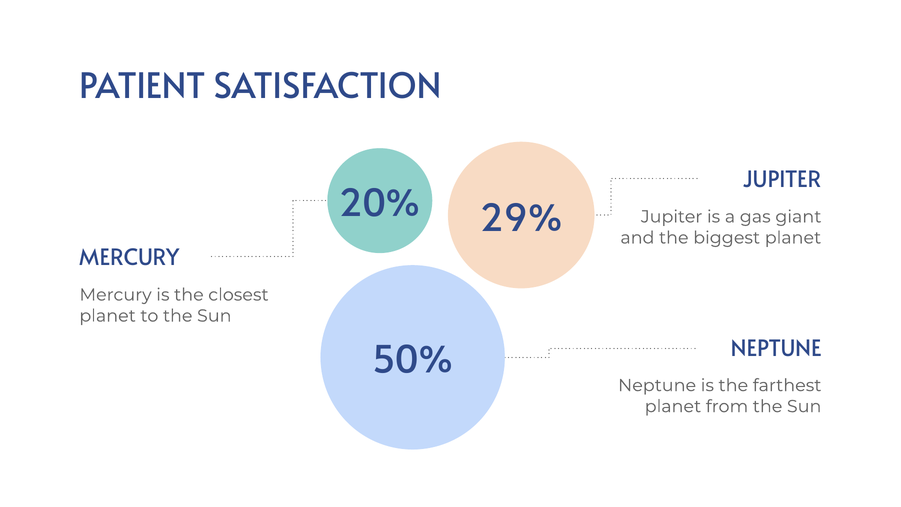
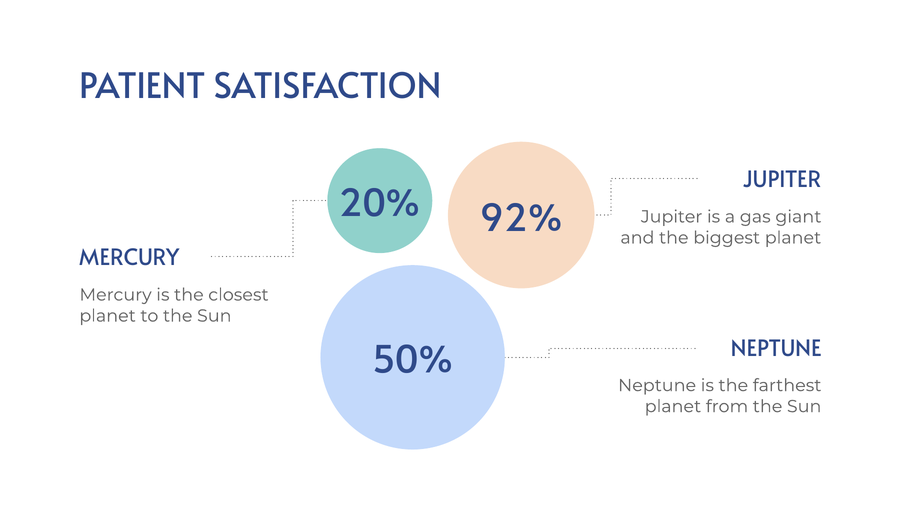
29%: 29% -> 92% (521, 219)
